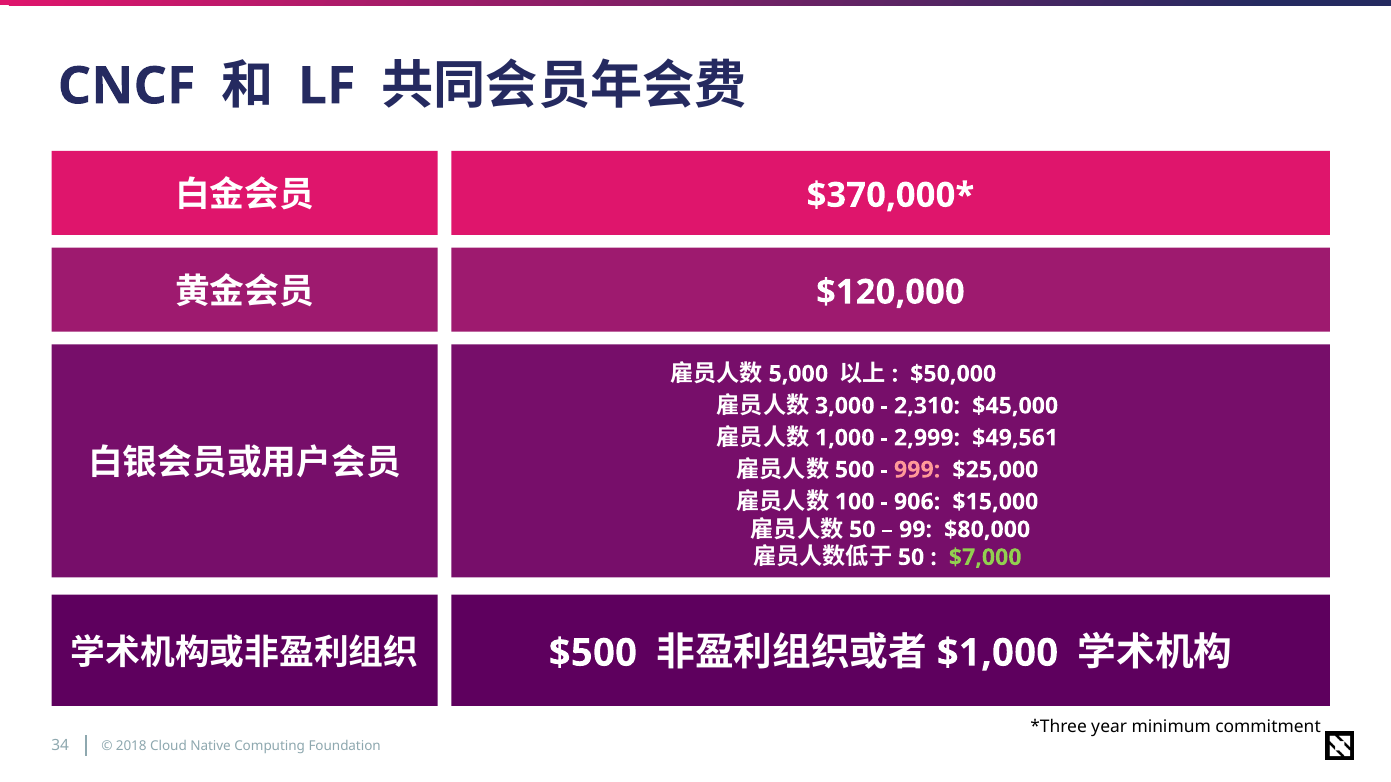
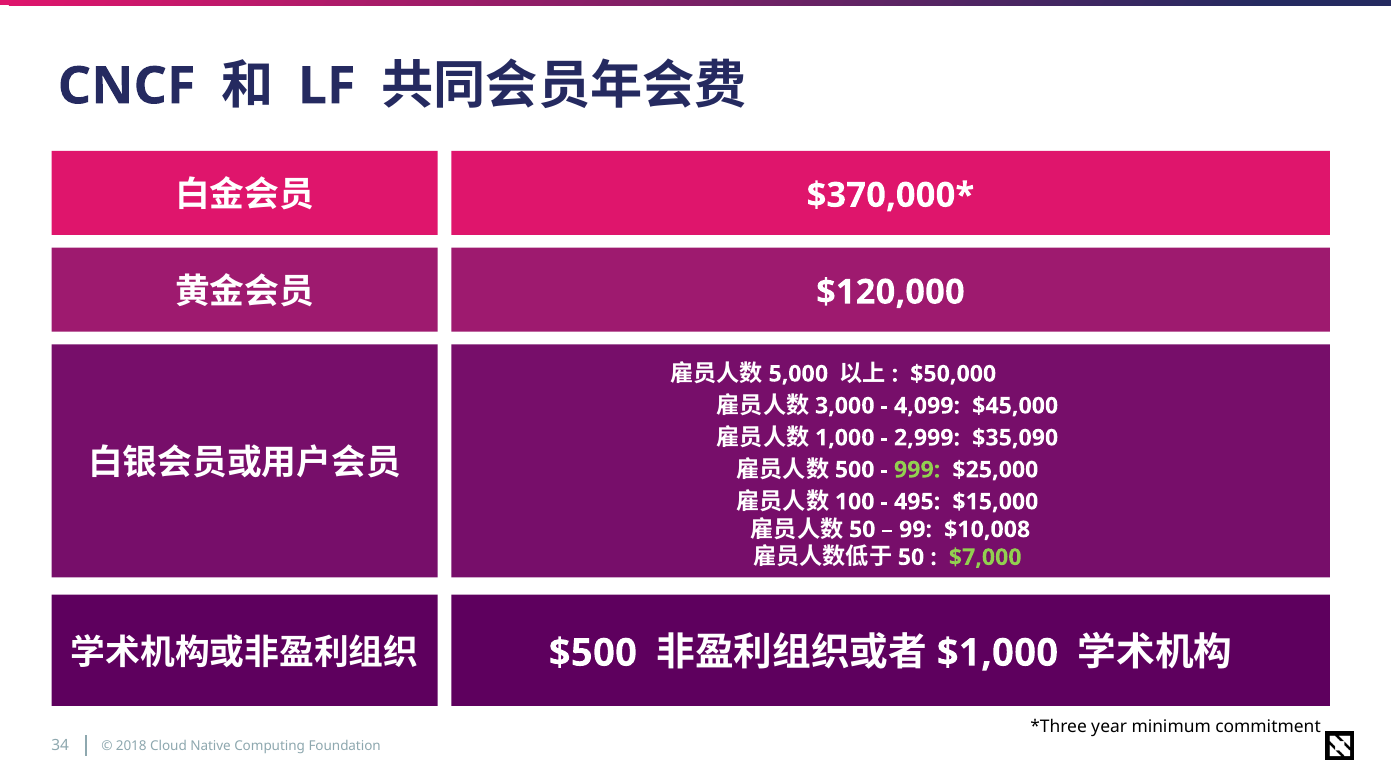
2,310: 2,310 -> 4,099 (927, 406)
$49,561: $49,561 -> $35,090 (1015, 438)
999 colour: pink -> light green (917, 470)
906: 906 -> 495 (917, 502)
$80,000: $80,000 -> $10,008 (987, 530)
